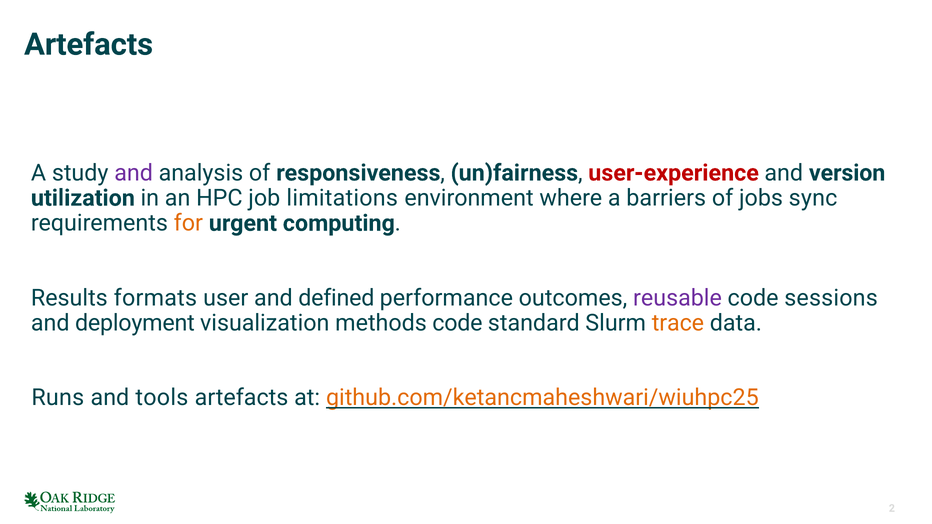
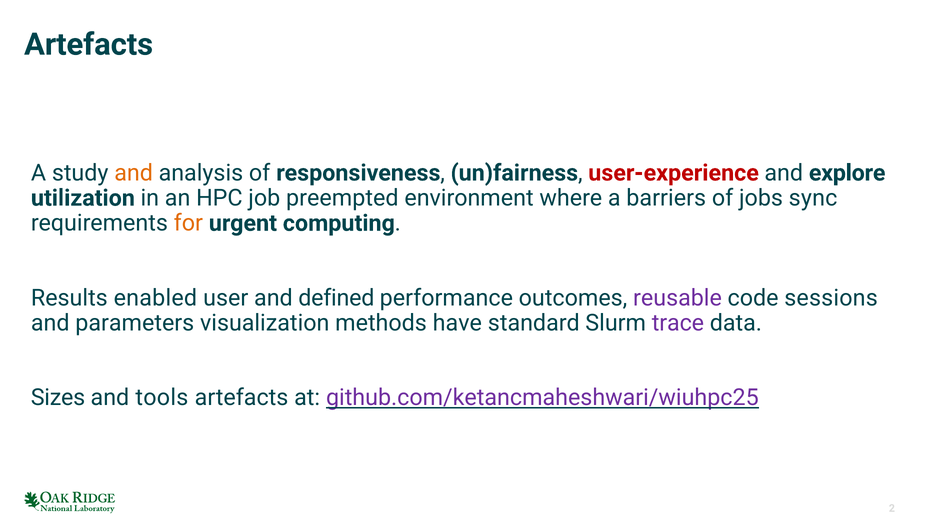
and colour: purple -> orange (134, 173)
version: version -> explore (847, 173)
limitations: limitations -> preempted (342, 198)
formats: formats -> enabled (155, 298)
deployment: deployment -> parameters (135, 323)
methods code: code -> have (457, 323)
trace colour: orange -> purple (678, 323)
Runs: Runs -> Sizes (58, 398)
github.com/ketancmaheshwari/wiuhpc25 colour: orange -> purple (542, 398)
